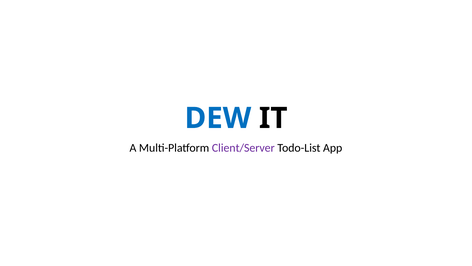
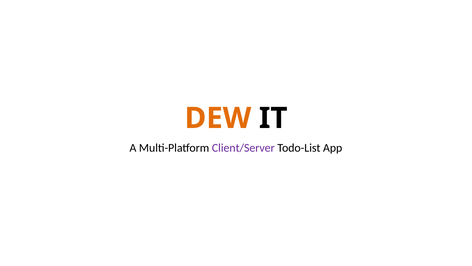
DEW colour: blue -> orange (218, 118)
